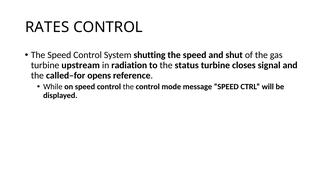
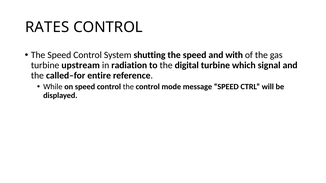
shut: shut -> with (234, 55)
status: status -> digital (187, 65)
closes: closes -> which (244, 65)
opens: opens -> entire (99, 76)
